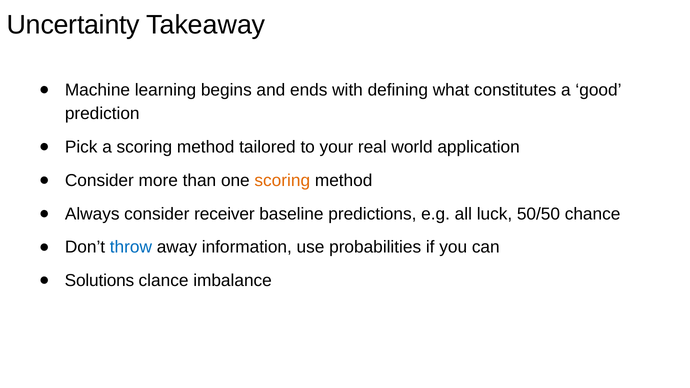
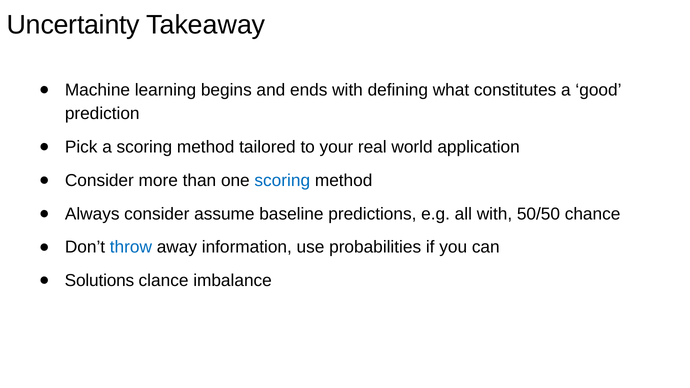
scoring colour: orange -> blue (282, 181)
receiver: receiver -> assume (224, 214)
all luck: luck -> with (494, 214)
